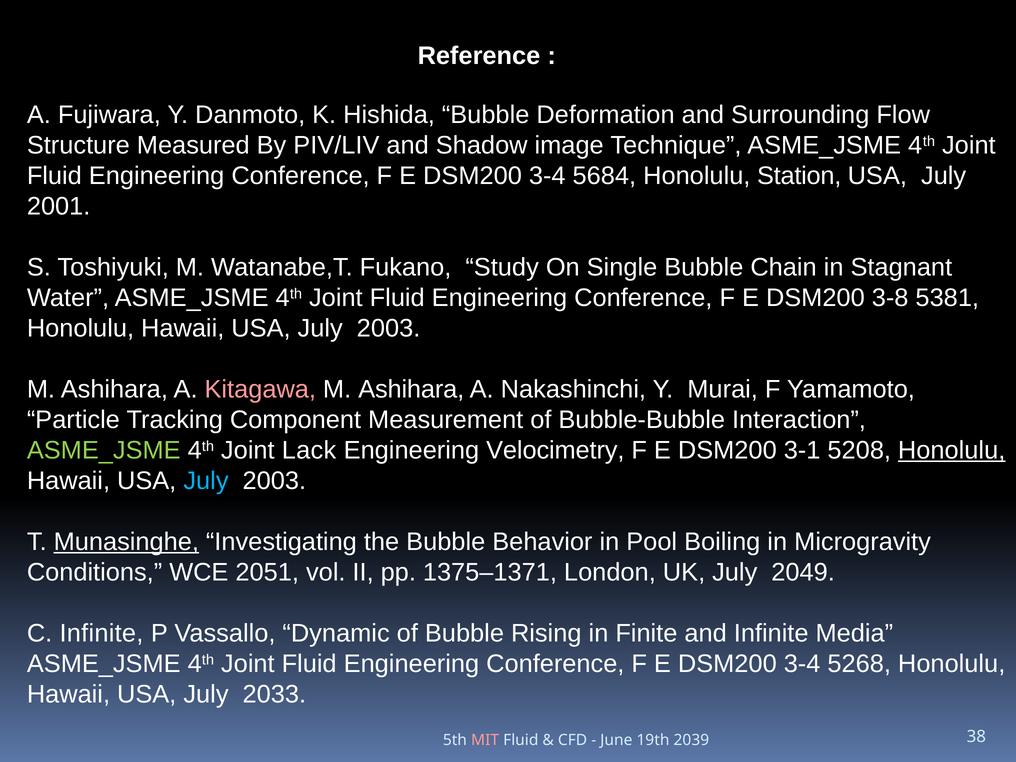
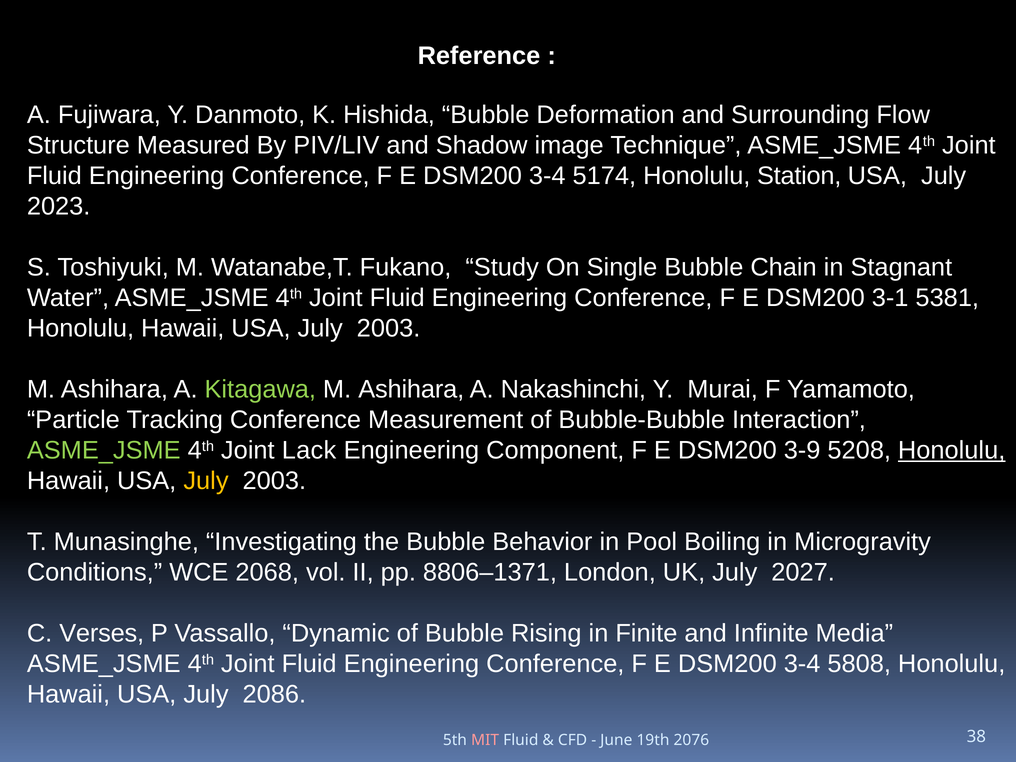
5684: 5684 -> 5174 (604, 176)
2001: 2001 -> 2023 (59, 207)
3-8: 3-8 -> 3-1 (890, 298)
Kitagawa colour: pink -> light green (260, 389)
Tracking Component: Component -> Conference (295, 420)
Velocimetry: Velocimetry -> Component (555, 450)
3-1: 3-1 -> 3-9 (802, 450)
July colour: light blue -> yellow (206, 481)
Munasinghe underline: present -> none (126, 542)
2051: 2051 -> 2068 (267, 572)
1375–1371: 1375–1371 -> 8806–1371 (490, 572)
2049: 2049 -> 2027 (803, 572)
C Infinite: Infinite -> Verses (102, 633)
5268: 5268 -> 5808 (859, 664)
2033: 2033 -> 2086 (274, 694)
2039: 2039 -> 2076 (691, 740)
